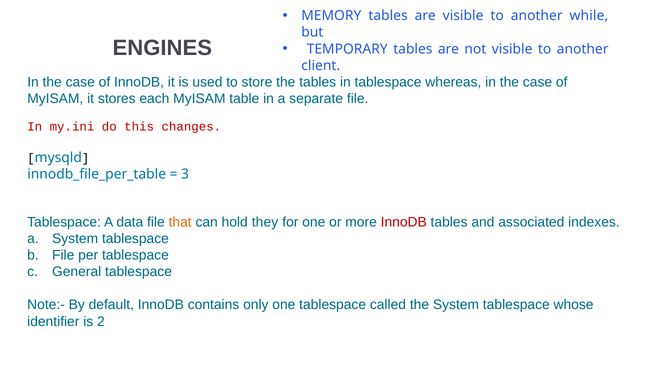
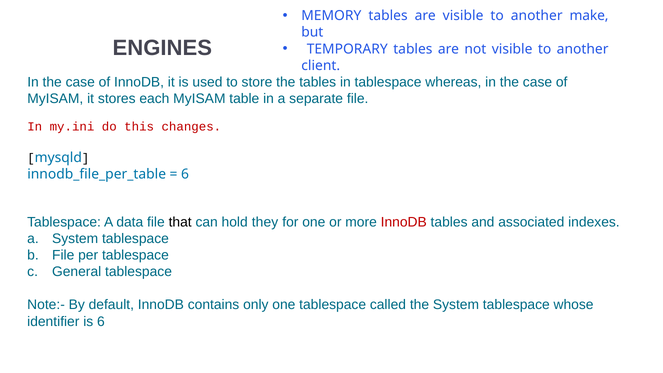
while: while -> make (589, 16)
3: 3 -> 6 (185, 174)
that colour: orange -> black (180, 222)
is 2: 2 -> 6 (101, 321)
